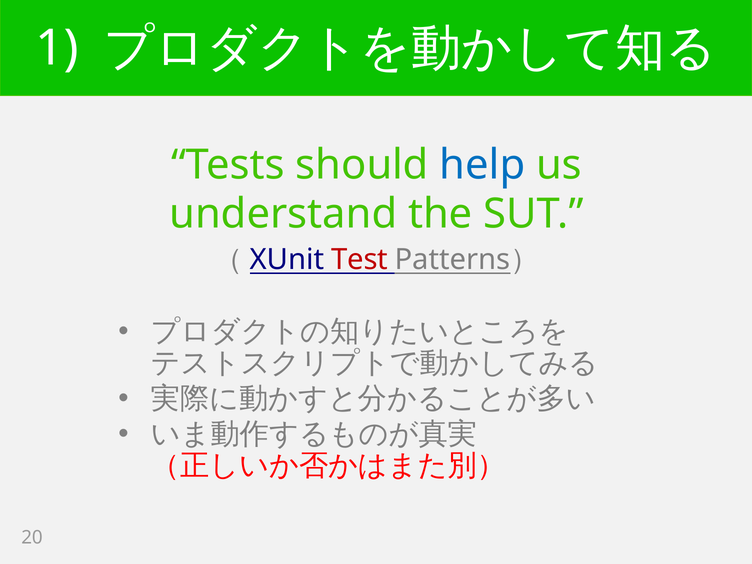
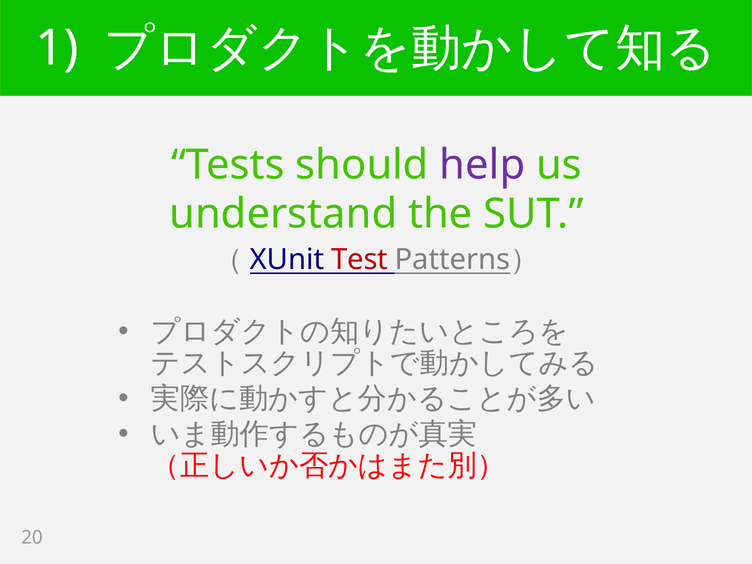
help colour: blue -> purple (482, 165)
